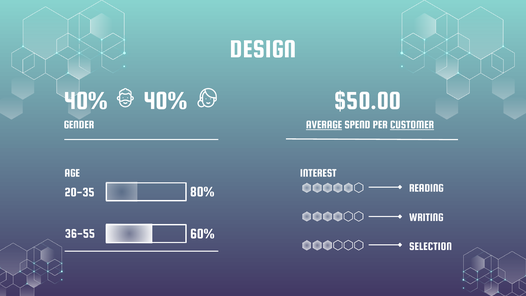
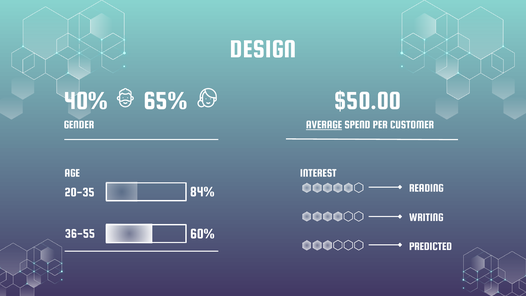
40%: 40% -> 65% (166, 100)
CUSTOMER underline: present -> none (412, 125)
80%: 80% -> 84% (202, 191)
SELECTION: SELECTION -> PREDICTED (431, 246)
